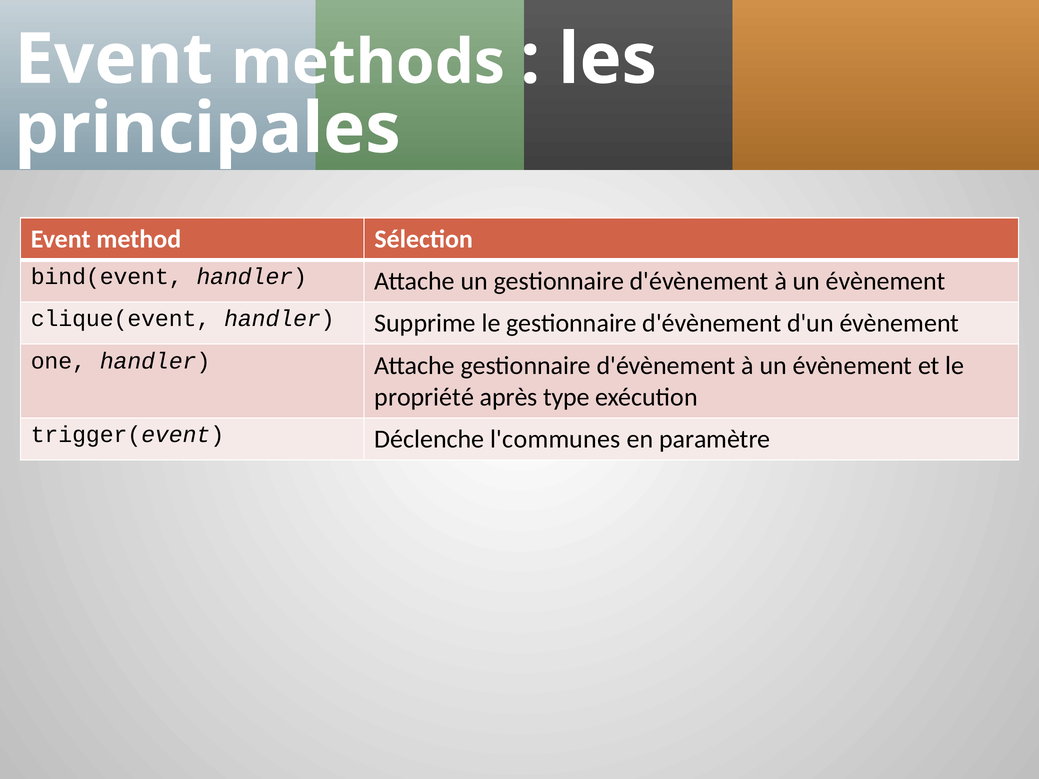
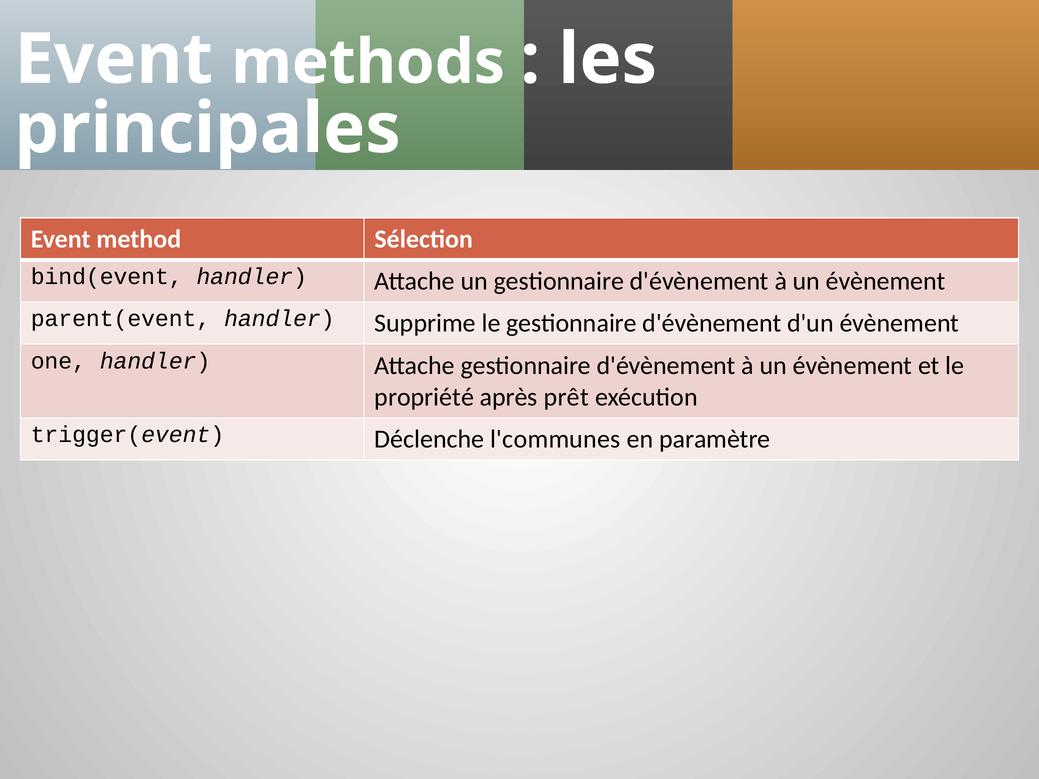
clique(event: clique(event -> parent(event (121, 319)
type: type -> prêt (566, 397)
